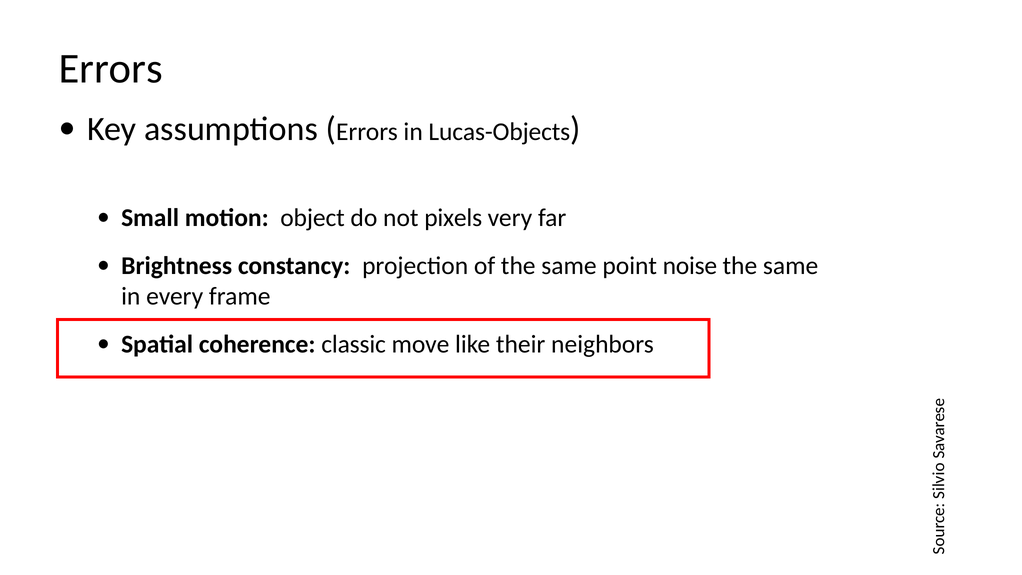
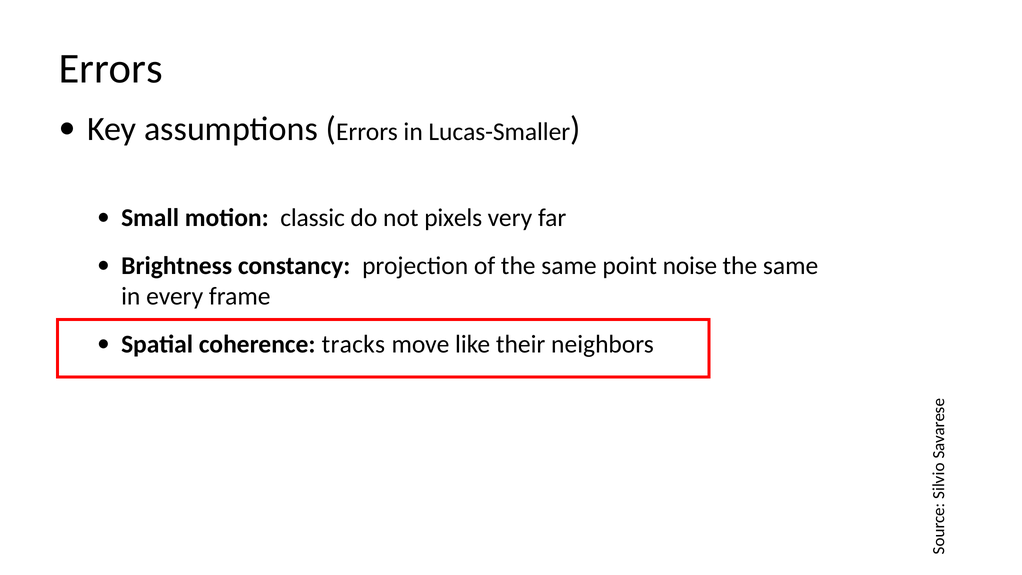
Lucas-Objects: Lucas-Objects -> Lucas-Smaller (499, 132)
object: object -> classic (313, 218)
classic: classic -> tracks (353, 344)
